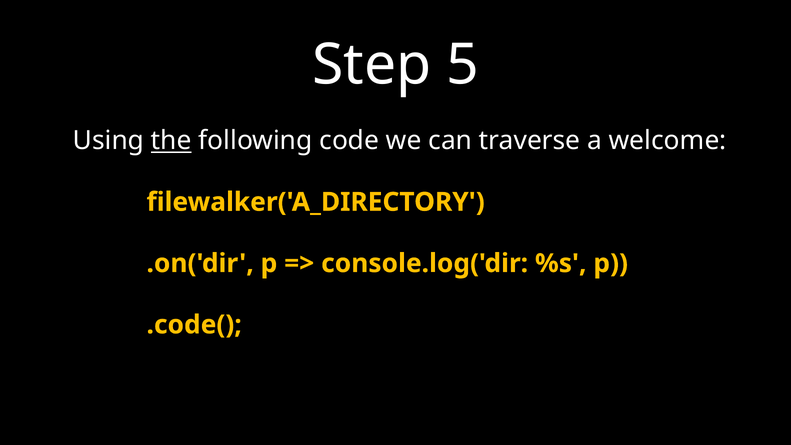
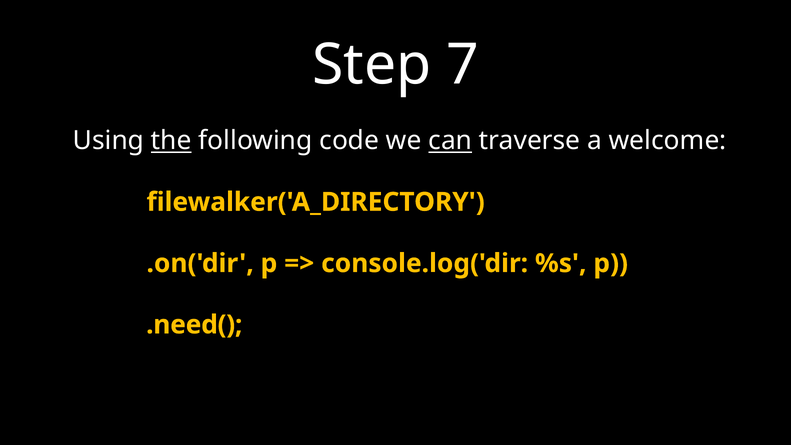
5: 5 -> 7 (462, 65)
can underline: none -> present (450, 141)
.code(: .code( -> .need( (194, 325)
